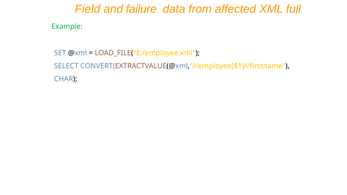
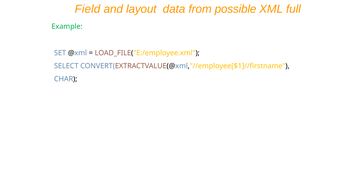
failure: failure -> layout (141, 9)
affected: affected -> possible (236, 9)
